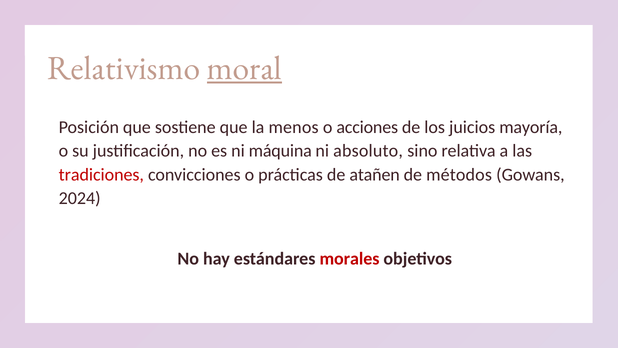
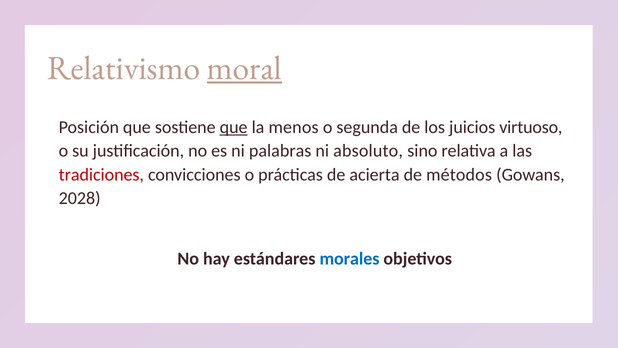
que underline: none -> present (234, 127)
acciones: acciones -> segunda (367, 127)
mayoría: mayoría -> virtuoso (531, 127)
máquina: máquina -> palabras (280, 151)
atañen: atañen -> acierta (375, 174)
2024: 2024 -> 2028 (80, 198)
morales colour: red -> blue (349, 259)
